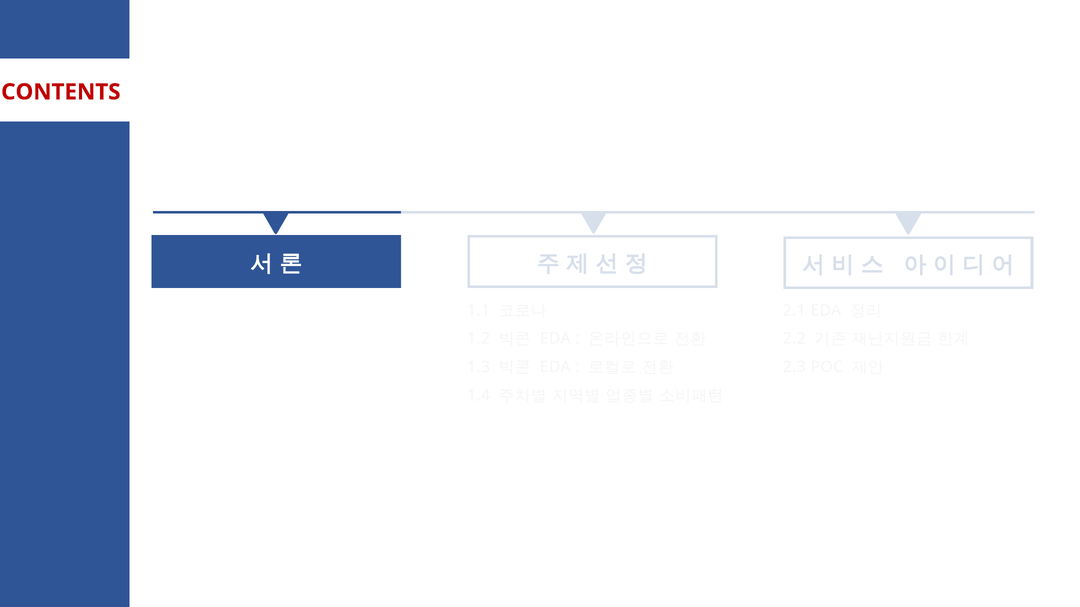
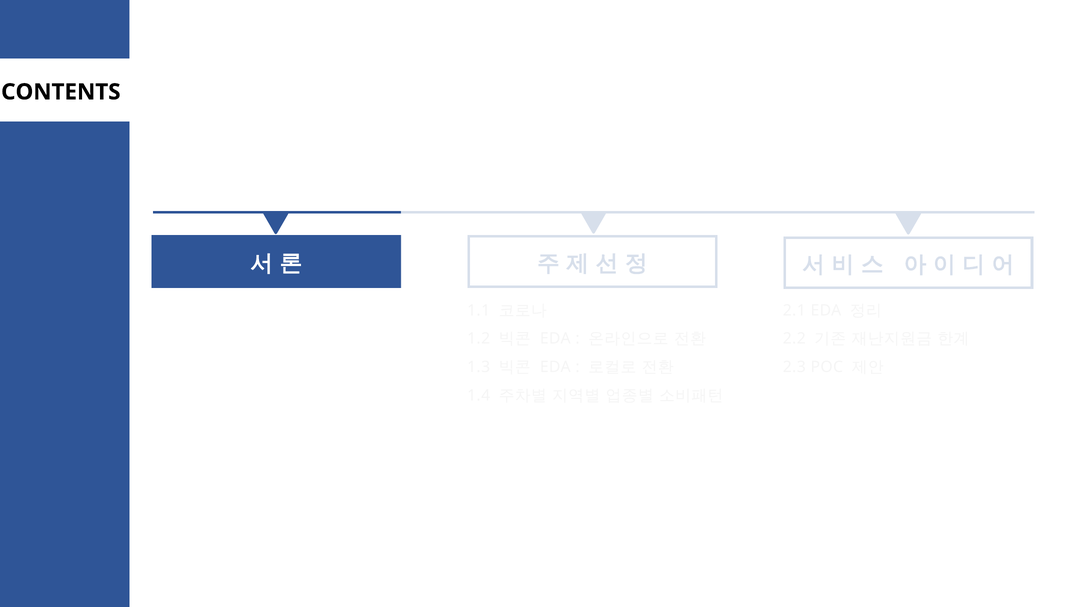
CONTENTS colour: red -> black (61, 92)
